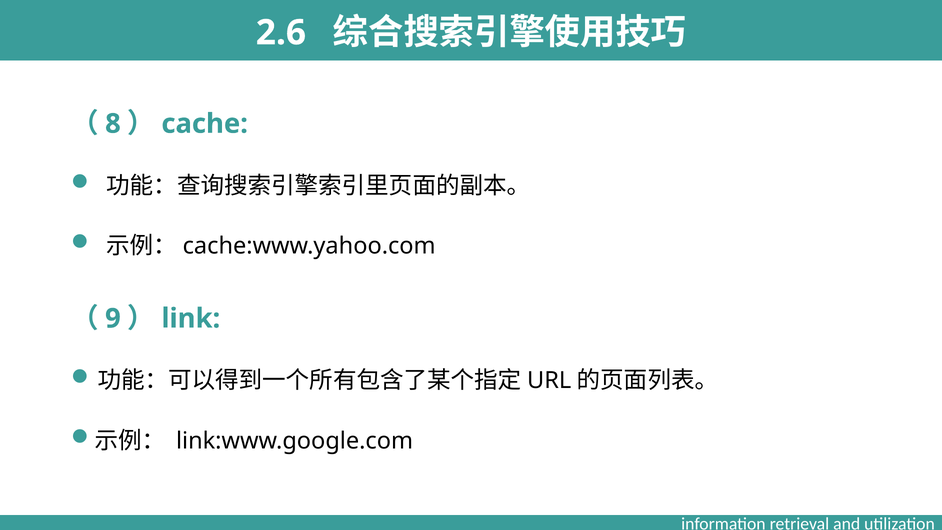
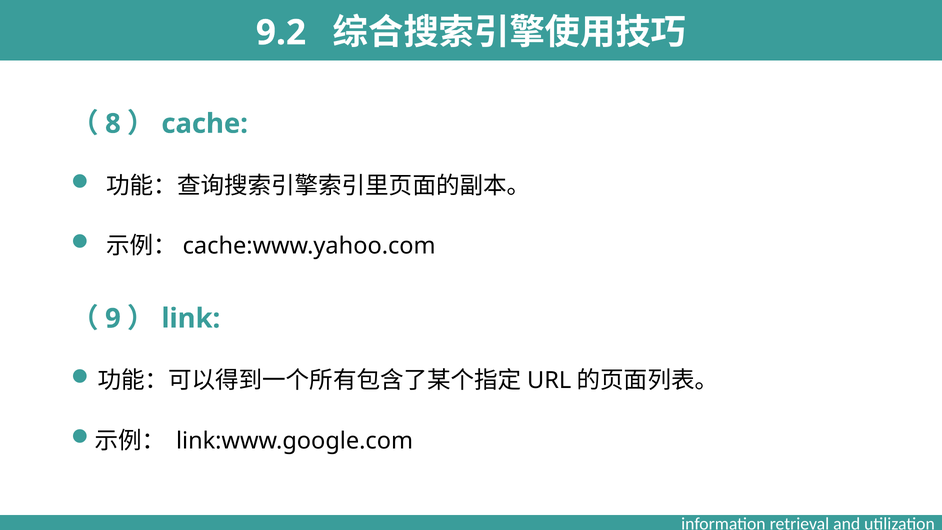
2.6: 2.6 -> 9.2 (281, 33)
